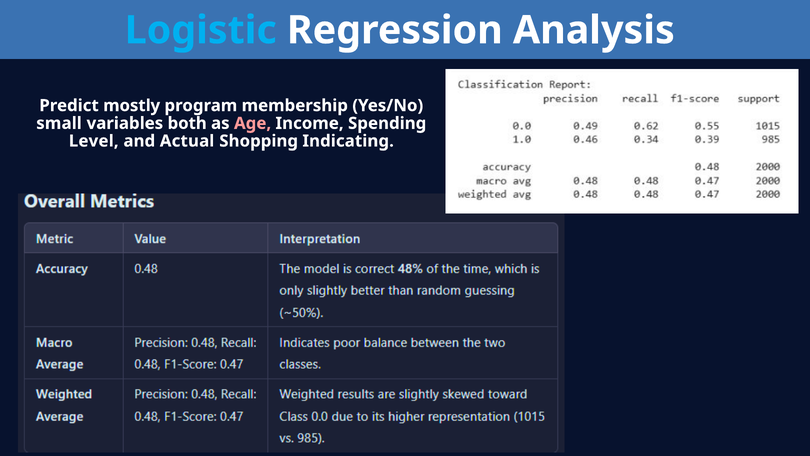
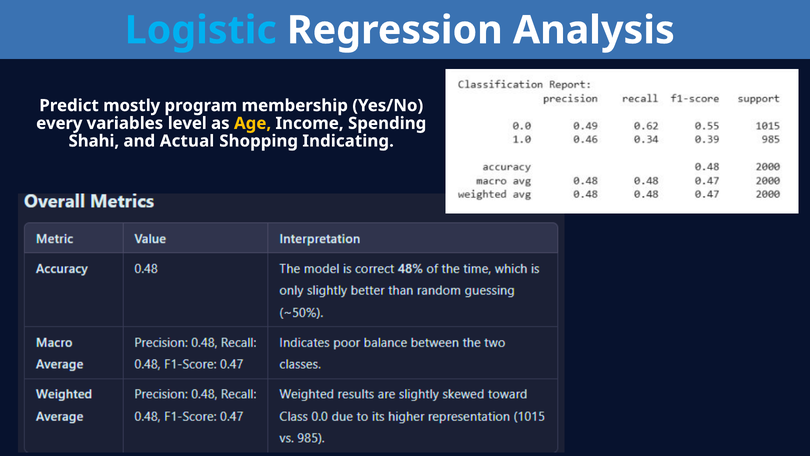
small: small -> every (59, 123)
both: both -> level (187, 123)
Age colour: pink -> yellow (253, 123)
Level: Level -> Shahi (94, 141)
